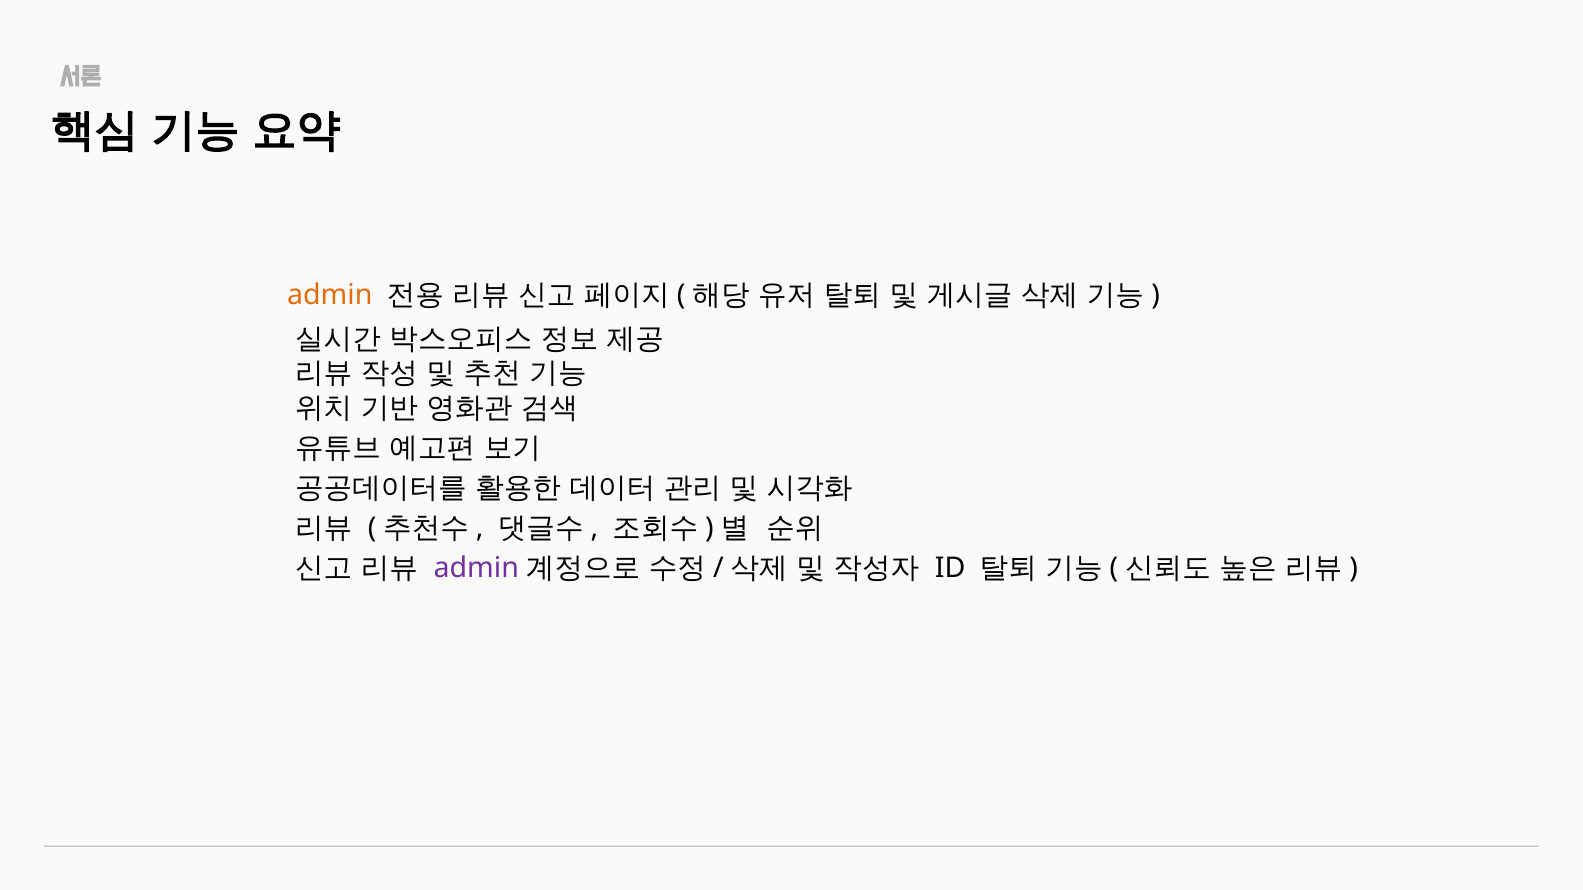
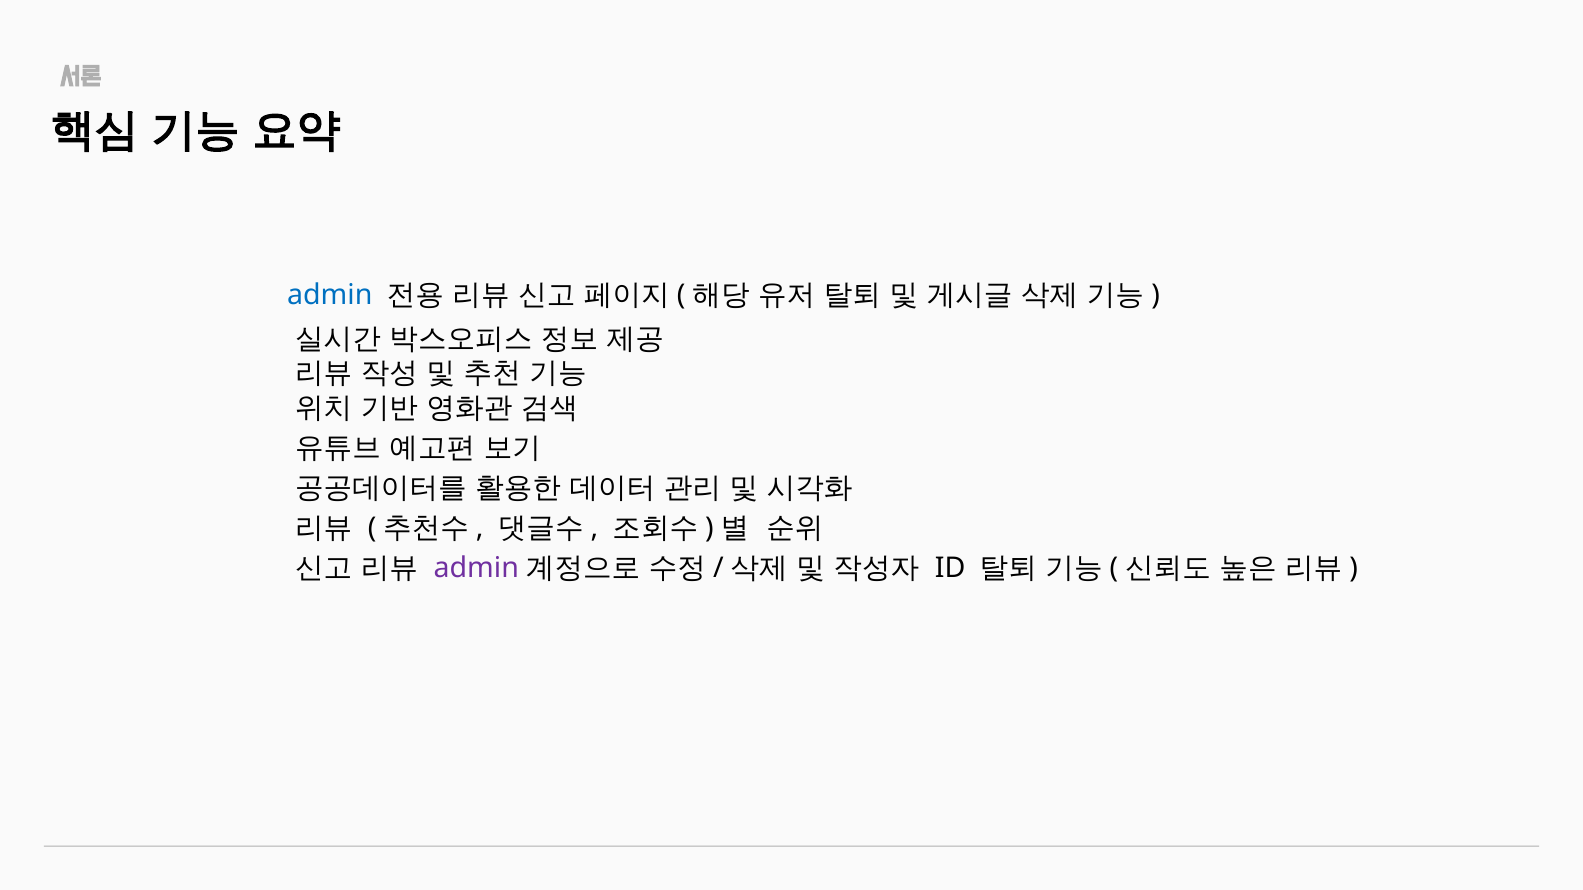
admin colour: orange -> blue (330, 295)
